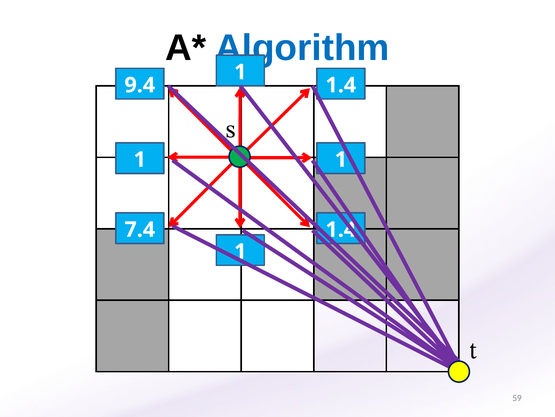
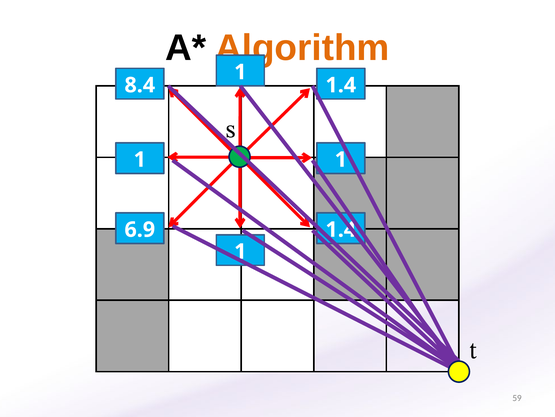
Algorithm colour: blue -> orange (302, 48)
9.4: 9.4 -> 8.4 (140, 85)
7.4: 7.4 -> 6.9 (140, 229)
